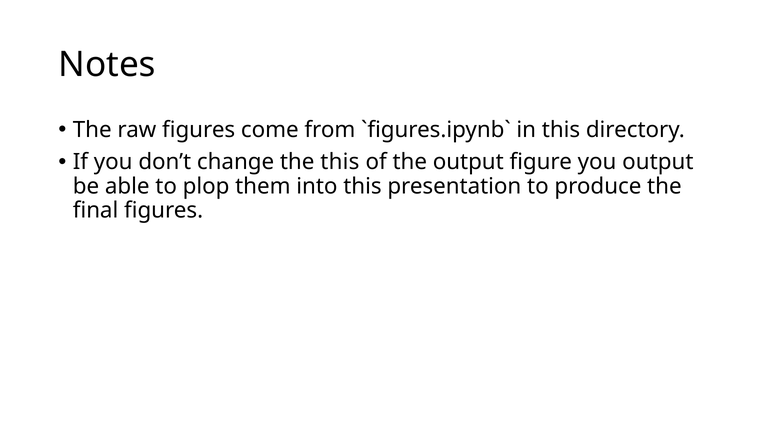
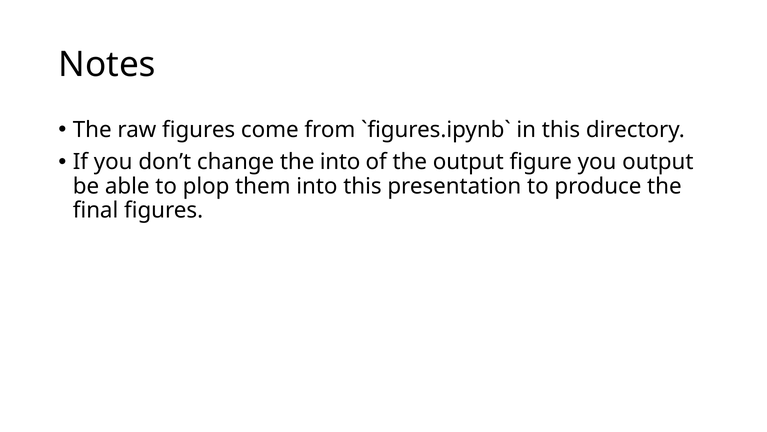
the this: this -> into (340, 162)
